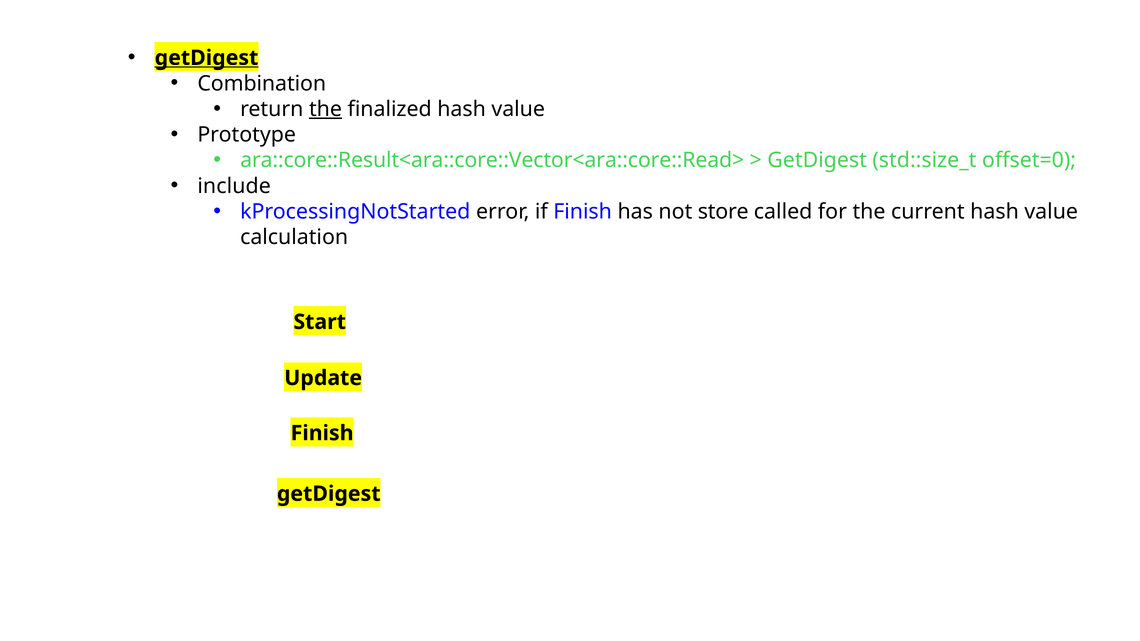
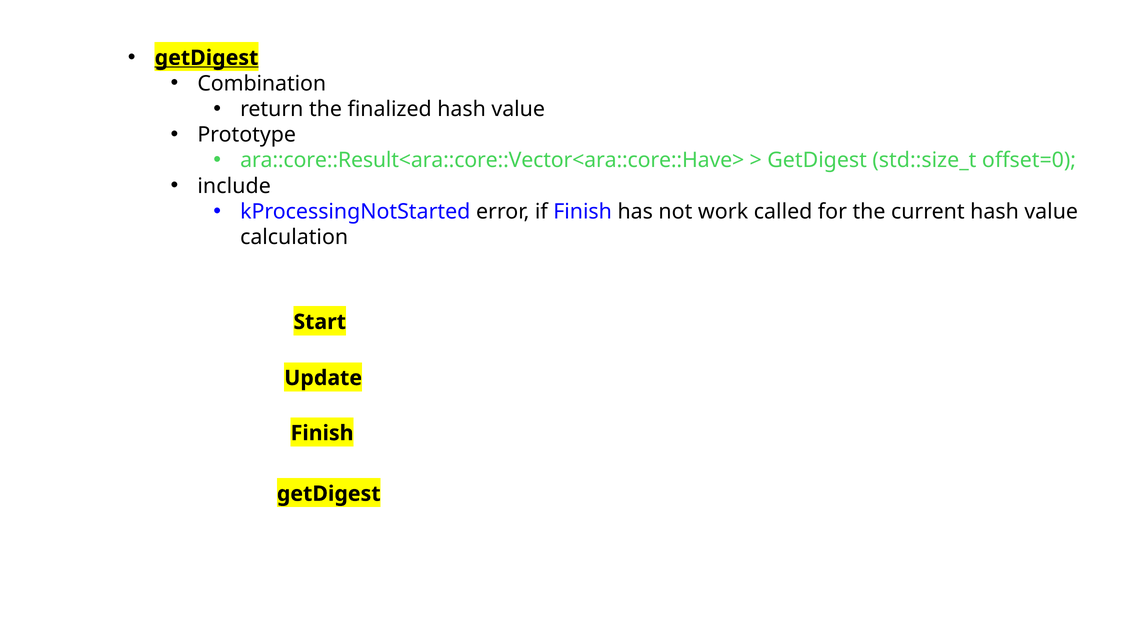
the underline: present -> none (325, 109)
ara::core::Result<ara::core::Vector<ara::core::Read>: ara::core::Result<ara::core::Vector<ara::core::Read> -> ara::core::Result<ara::core::Vector<ara::core::Have> (492, 160)
store: store -> work (723, 212)
